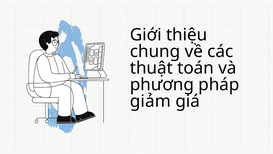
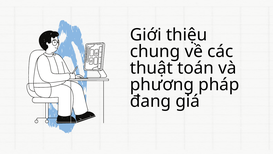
giảm: giảm -> đang (150, 101)
